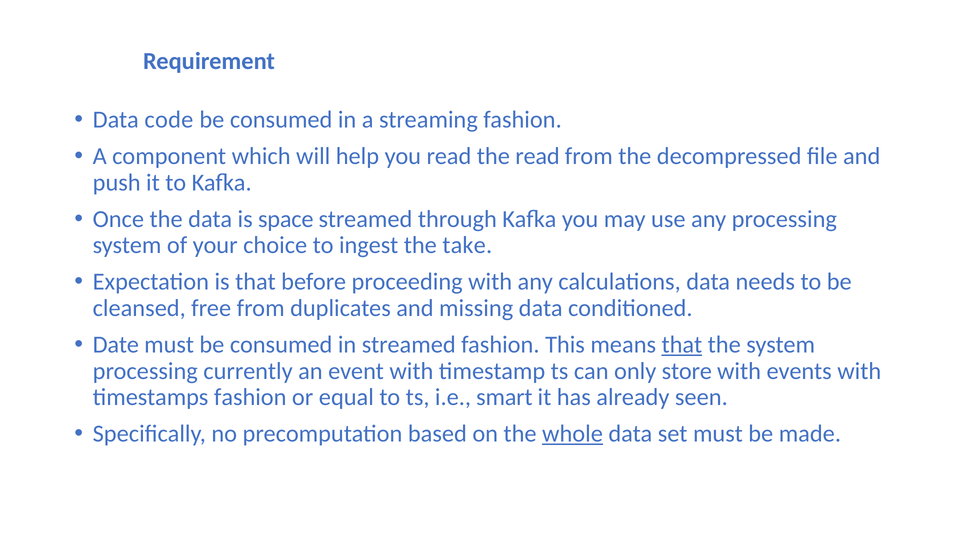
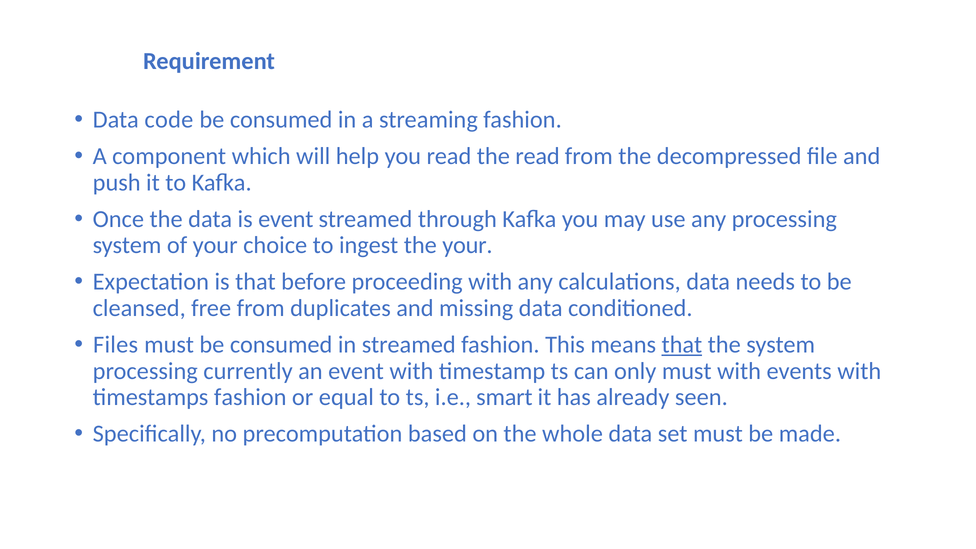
is space: space -> event (286, 219)
the take: take -> your (467, 245)
Date: Date -> Files (116, 345)
only store: store -> must (687, 371)
whole underline: present -> none (573, 434)
